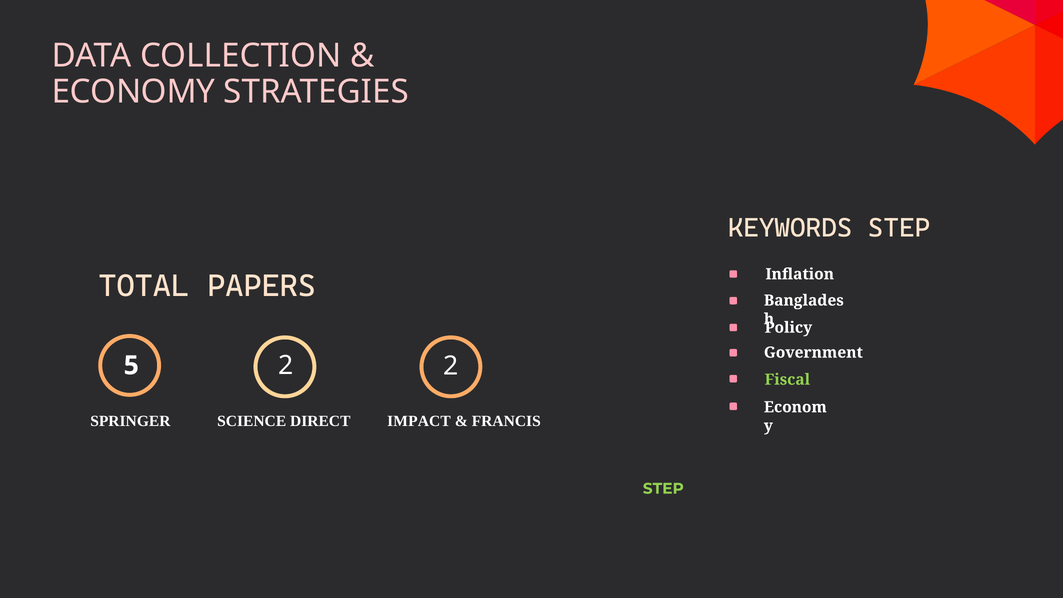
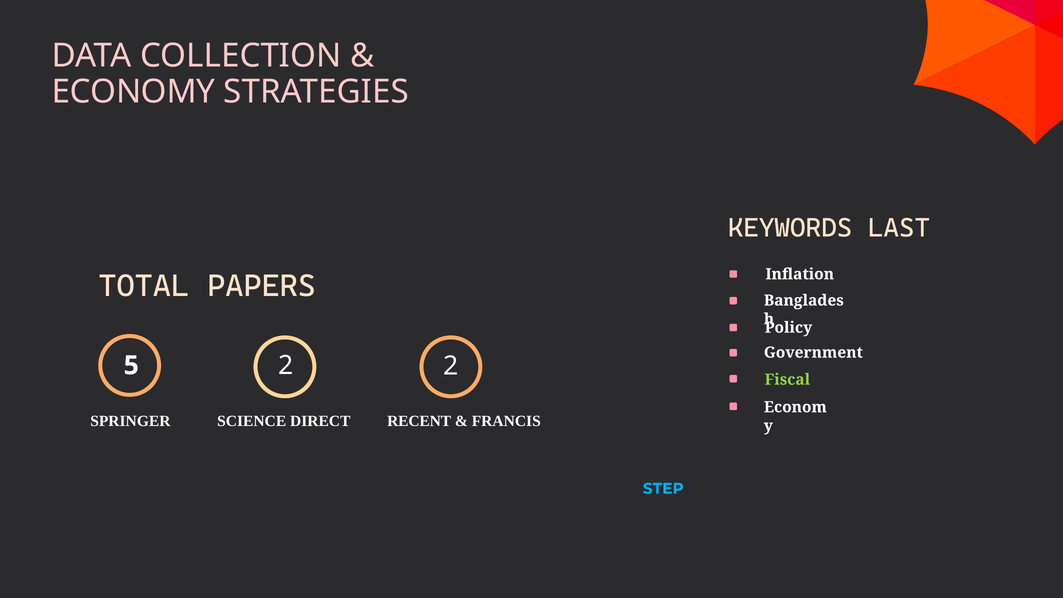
KEYWORDS STEP: STEP -> LAST (899, 228)
IMPACT: IMPACT -> RECENT (419, 421)
STEP colour: light green -> light blue (663, 489)
